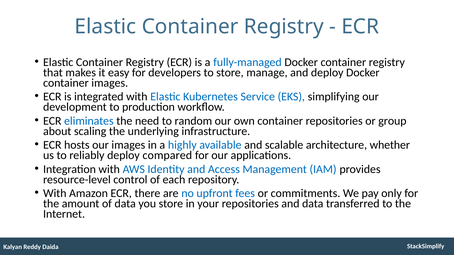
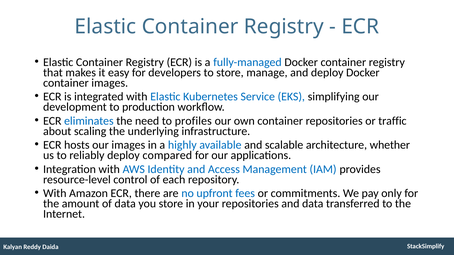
random: random -> profiles (193, 121)
group: group -> traffic (392, 121)
